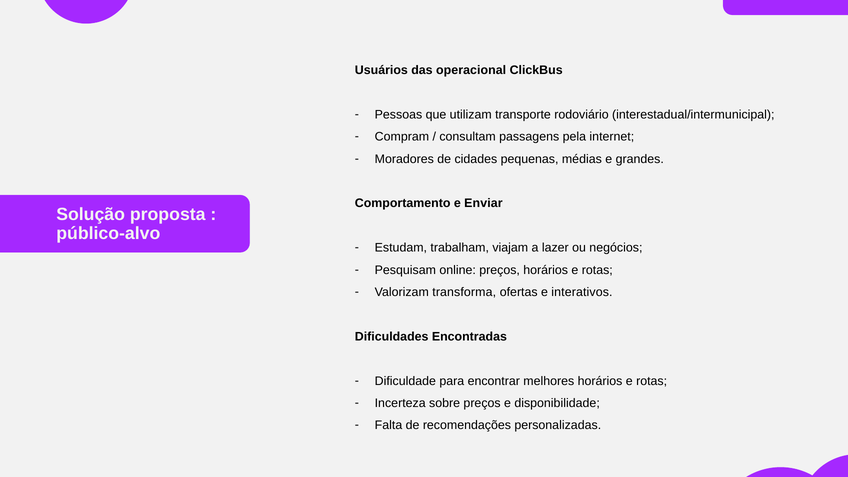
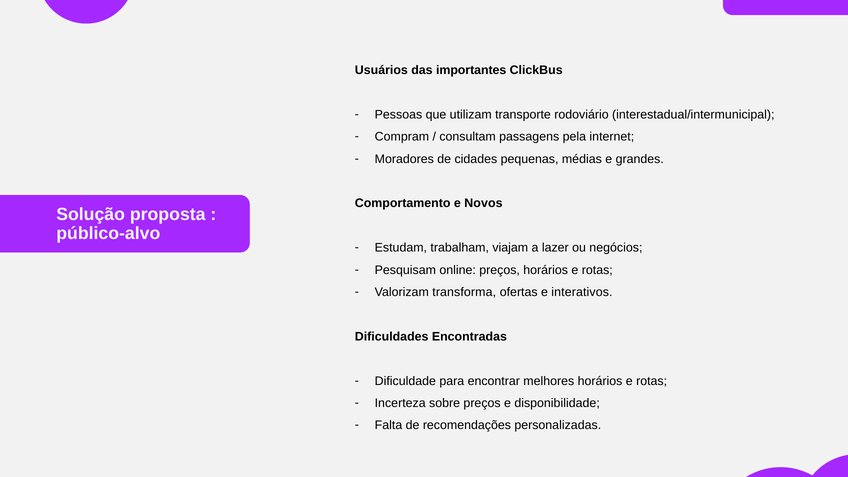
operacional: operacional -> importantes (471, 70)
Enviar: Enviar -> Novos (483, 203)
